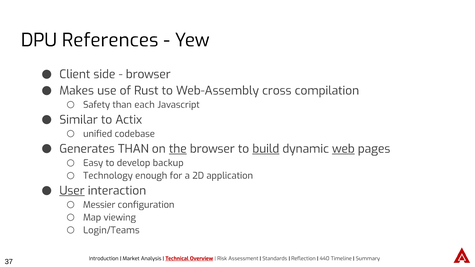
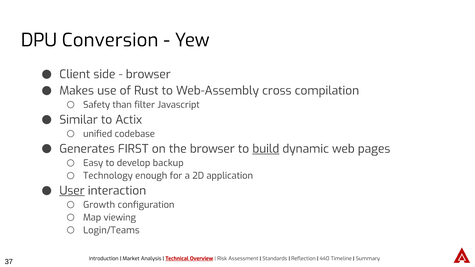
References: References -> Conversion (110, 40)
each: each -> filter (145, 105)
Generates THAN: THAN -> FIRST (133, 149)
the underline: present -> none (178, 149)
web underline: present -> none (343, 149)
Messier: Messier -> Growth (99, 205)
